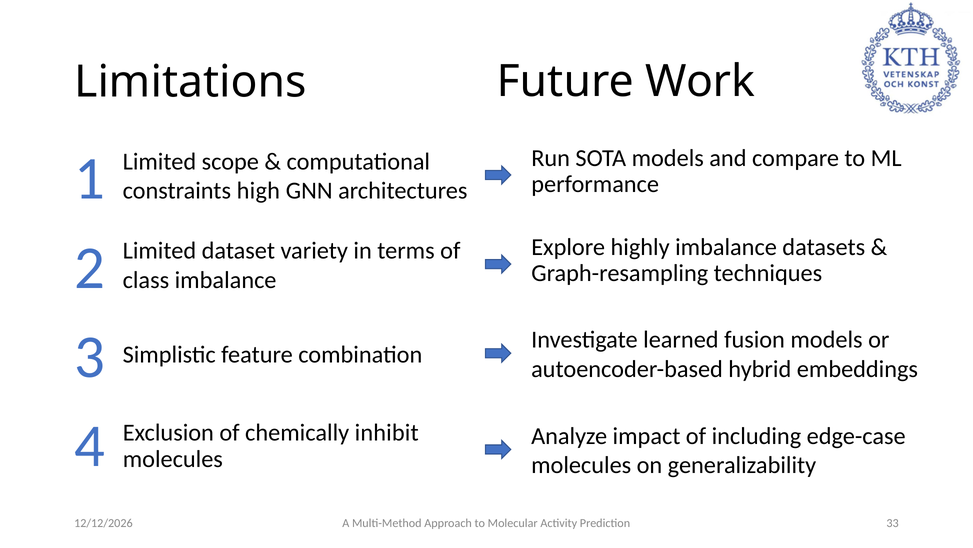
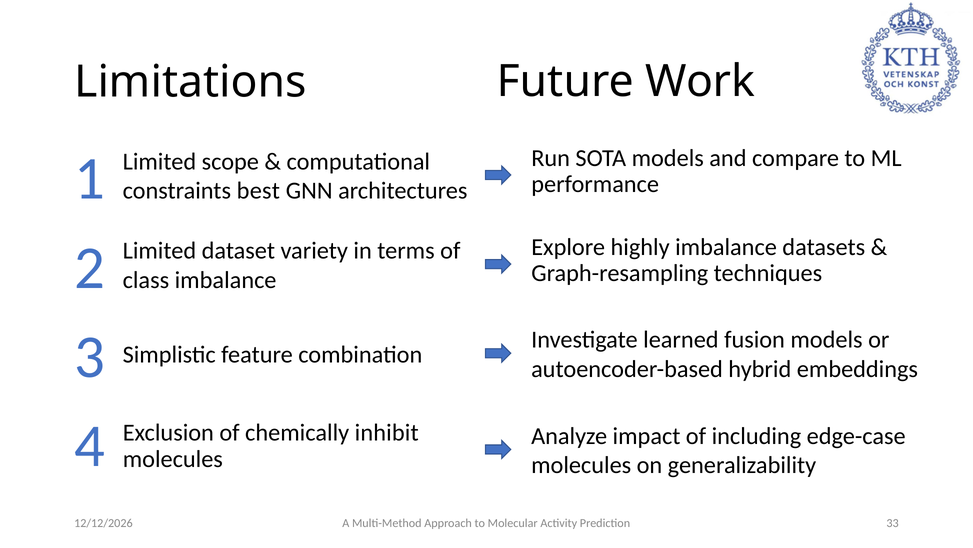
high: high -> best (258, 191)
